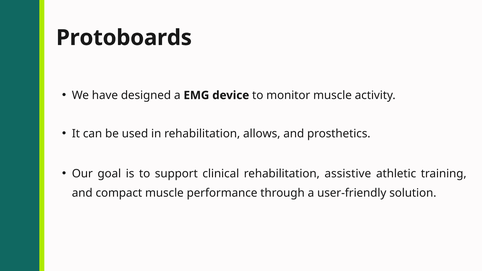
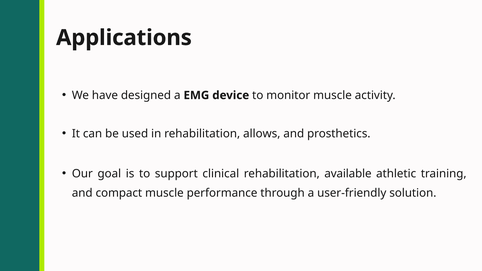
Protoboards: Protoboards -> Applications (124, 38)
assistive: assistive -> available (348, 174)
